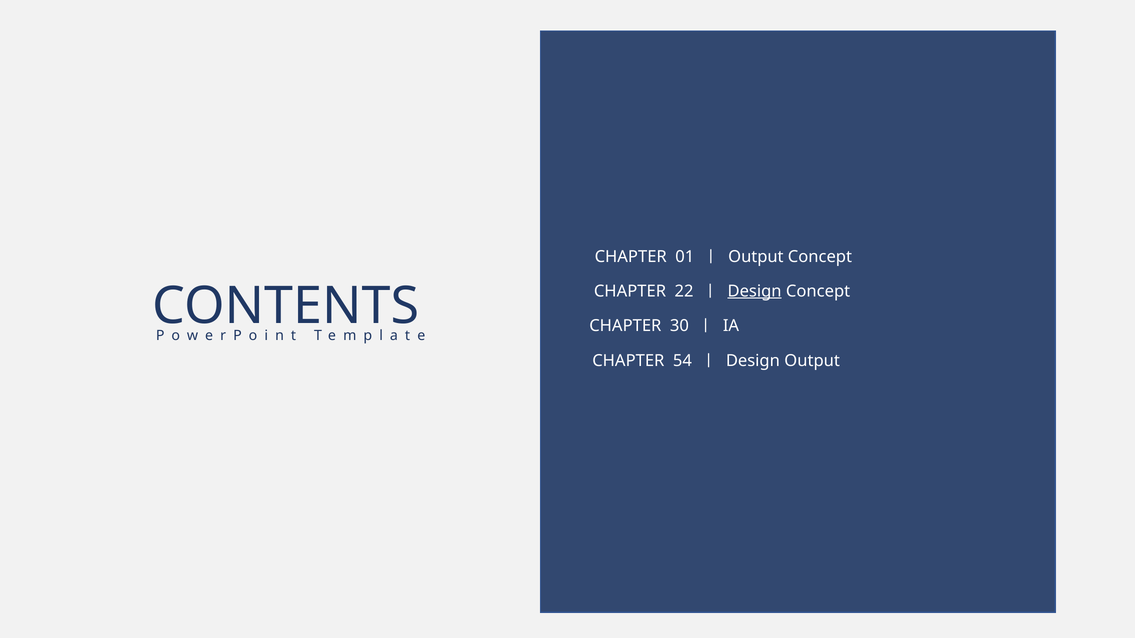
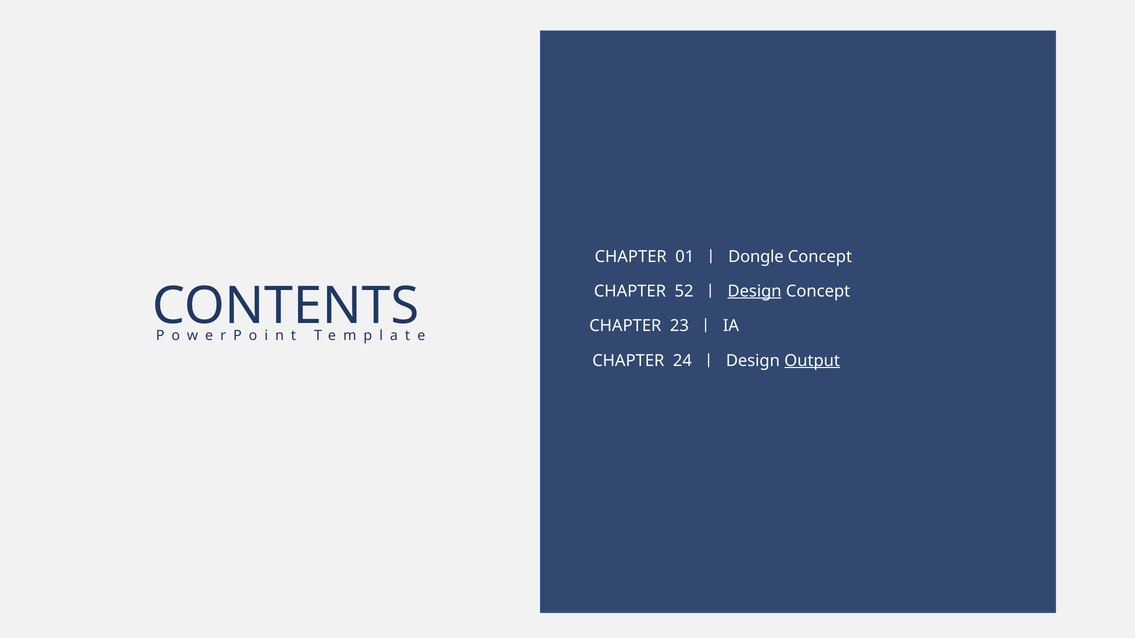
ㅣ Output: Output -> Dongle (756, 257)
22: 22 -> 52 (684, 291)
30: 30 -> 23 (679, 326)
54: 54 -> 24 (682, 361)
Output underline: none -> present (812, 361)
